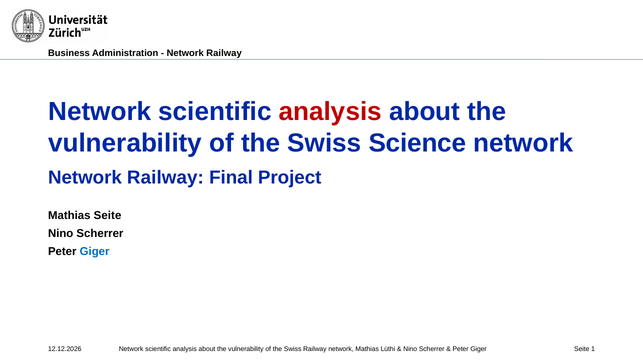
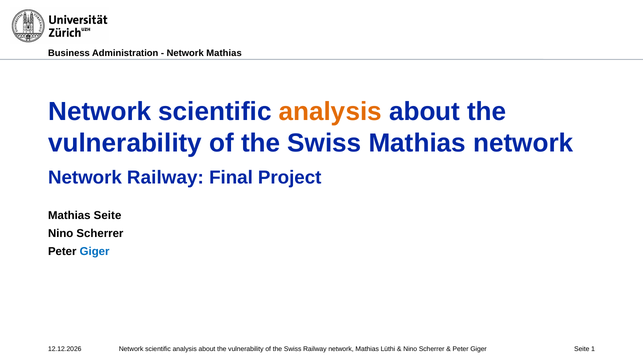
Railway: Railway -> Mathias (224, 53)
analysis colour: red -> orange (330, 112)
Swiss Science: Science -> Mathias (417, 143)
